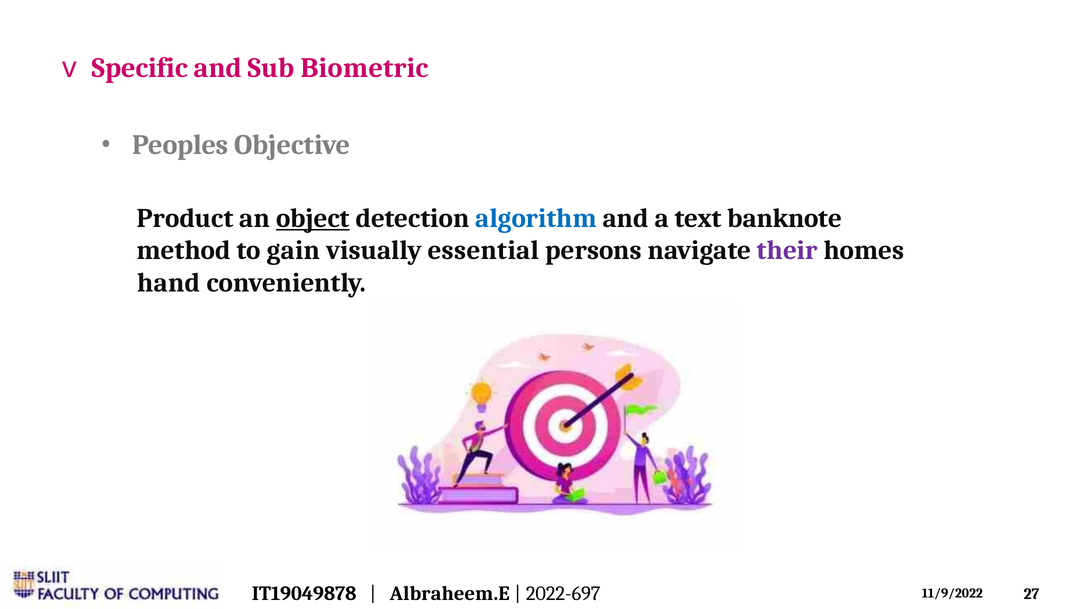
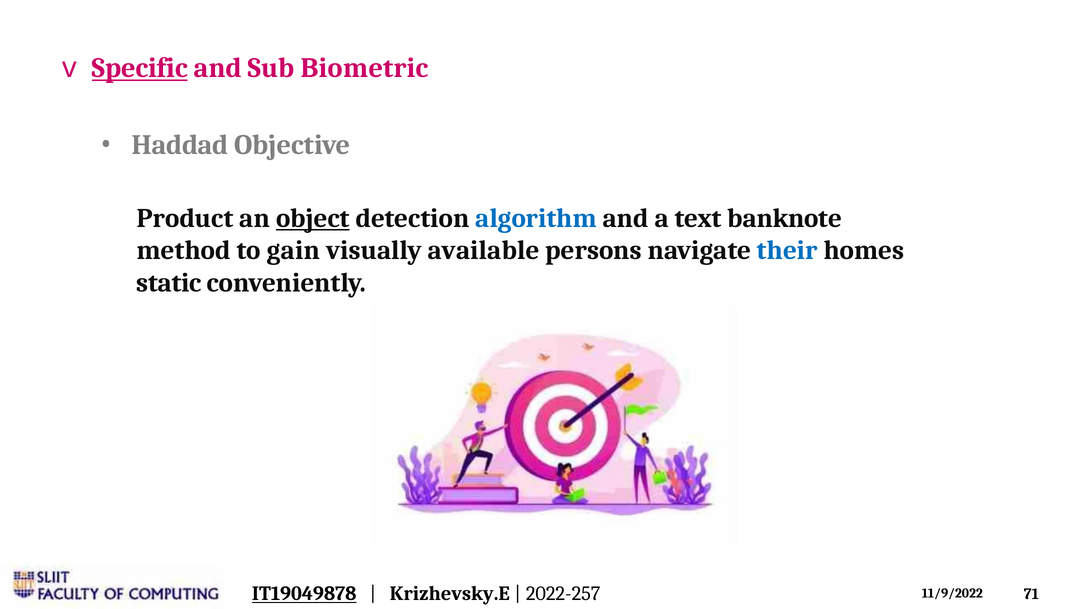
Specific underline: none -> present (140, 68)
Peoples: Peoples -> Haddad (180, 145)
essential: essential -> available (484, 251)
their colour: purple -> blue (787, 251)
hand: hand -> static (169, 283)
IT19049878 underline: none -> present (304, 594)
Albraheem.E: Albraheem.E -> Krizhevsky.E (450, 594)
2022-697: 2022-697 -> 2022-257 (563, 594)
27: 27 -> 71 (1031, 594)
